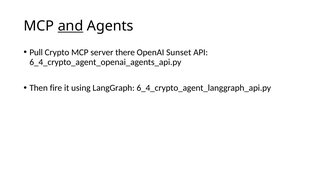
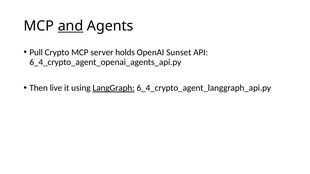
there: there -> holds (125, 52)
fire: fire -> live (56, 88)
LangGraph underline: none -> present (114, 88)
